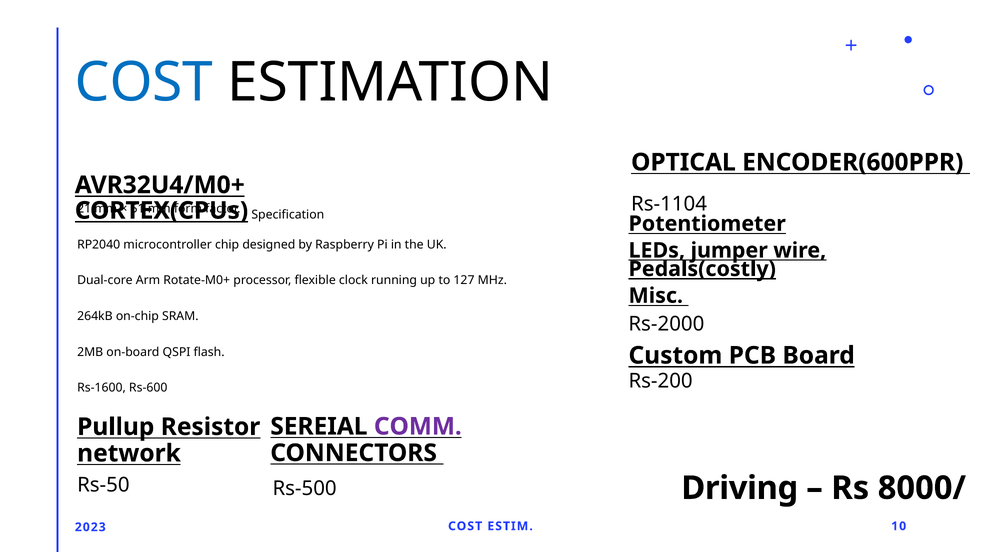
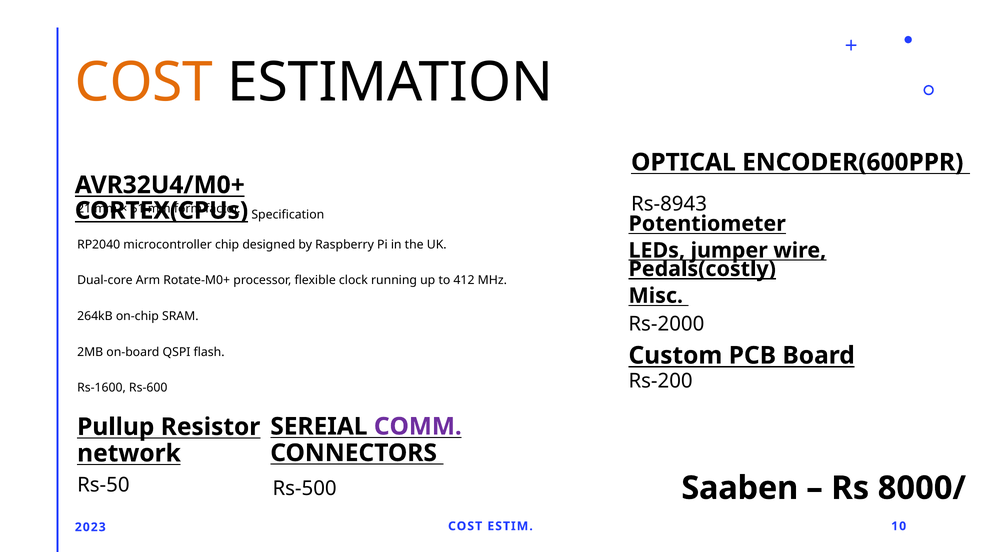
COST colour: blue -> orange (144, 82)
Rs-1104: Rs-1104 -> Rs-8943 (669, 204)
127: 127 -> 412 (464, 280)
Driving: Driving -> Saaben (740, 488)
